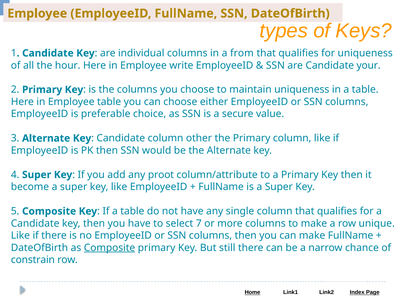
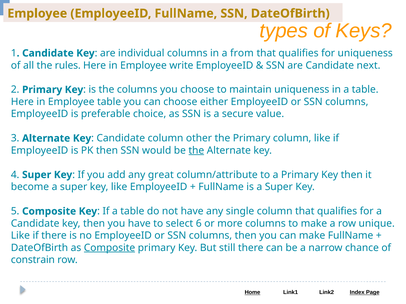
hour: hour -> rules (68, 65)
your: your -> next (369, 65)
the underline: none -> present (196, 151)
proot: proot -> great (161, 175)
7: 7 -> 6 (199, 224)
